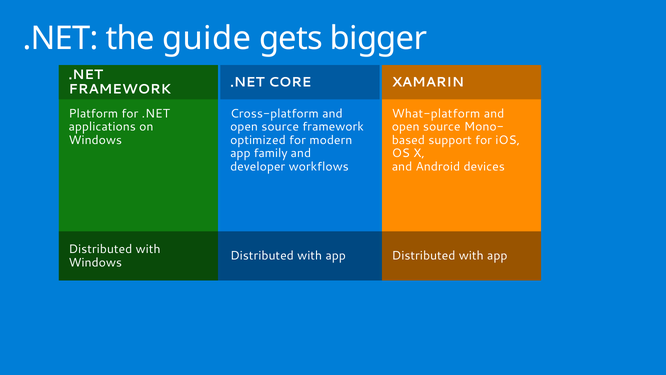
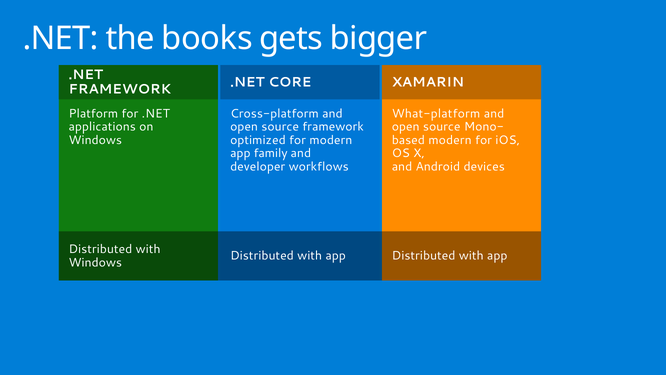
guide: guide -> books (207, 38)
support: support -> modern (450, 140)
